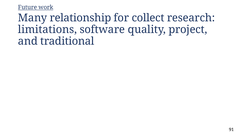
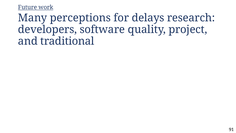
relationship: relationship -> perceptions (80, 18)
collect: collect -> delays (148, 18)
limitations: limitations -> developers (47, 29)
